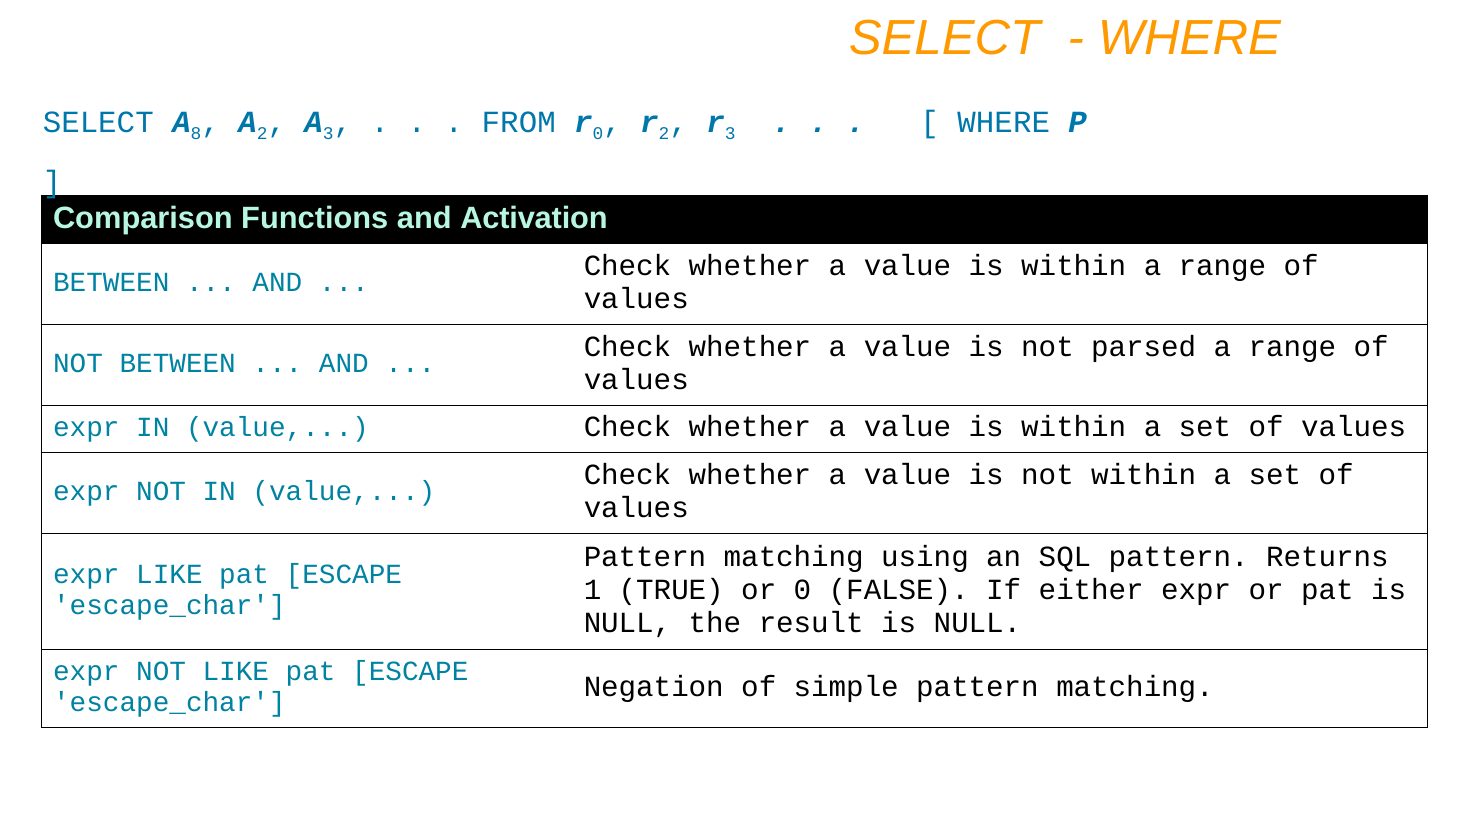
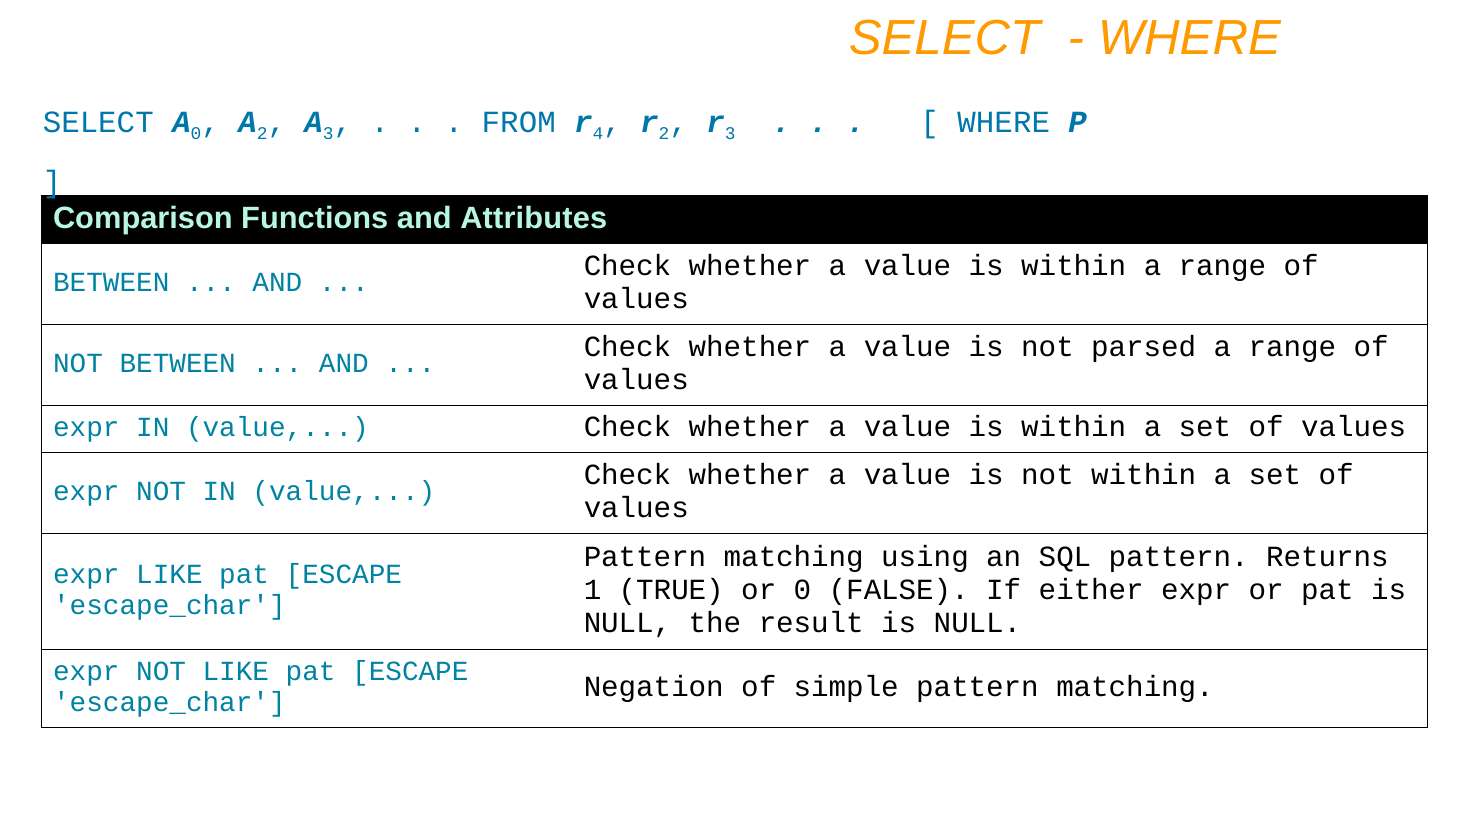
A 8: 8 -> 0 (196, 134)
0: 0 -> 4 (598, 134)
Activation: Activation -> Attributes (534, 218)
